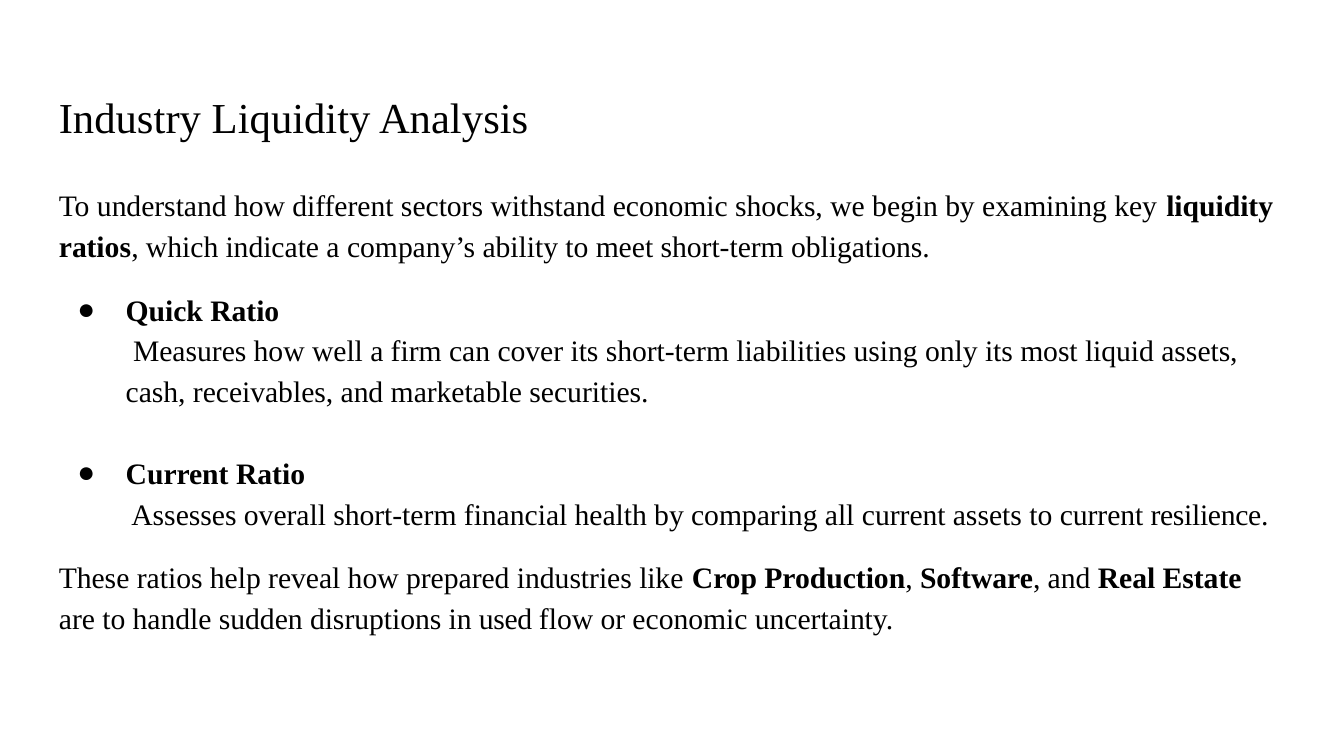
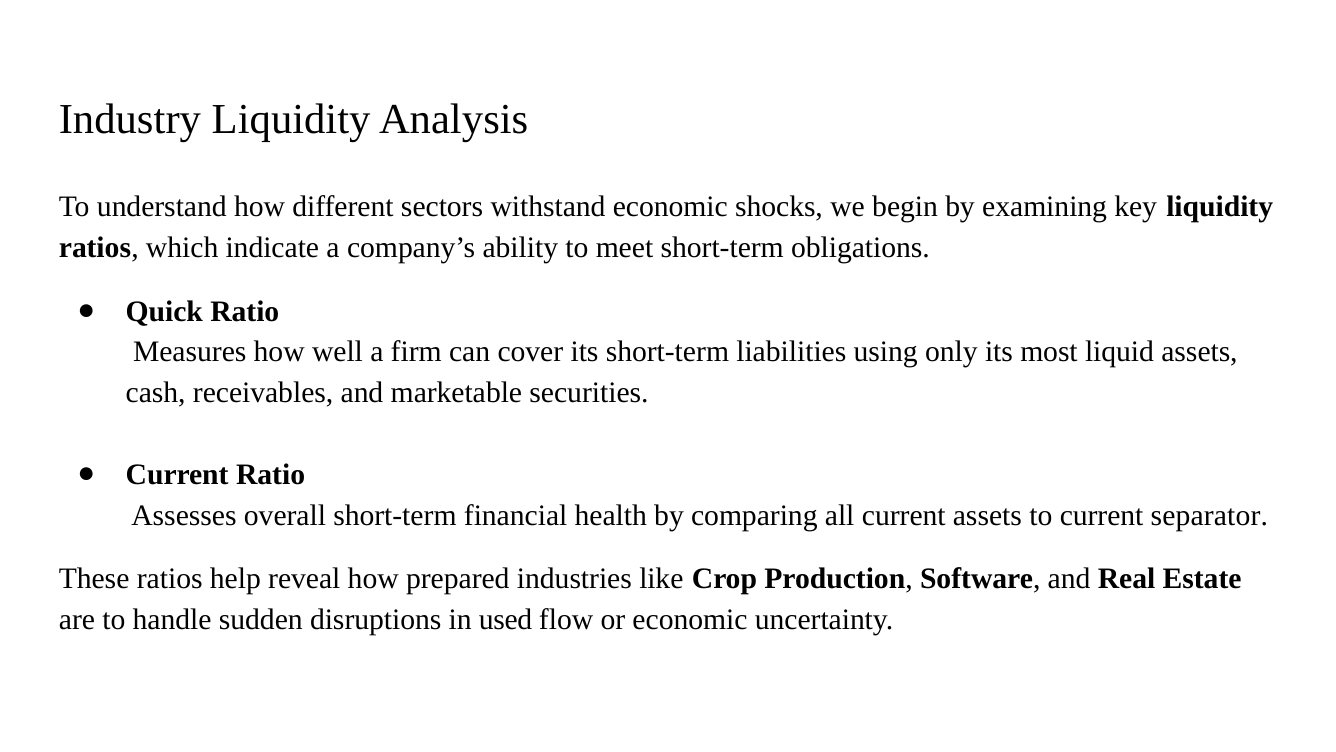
resilience: resilience -> separator (1209, 516)
